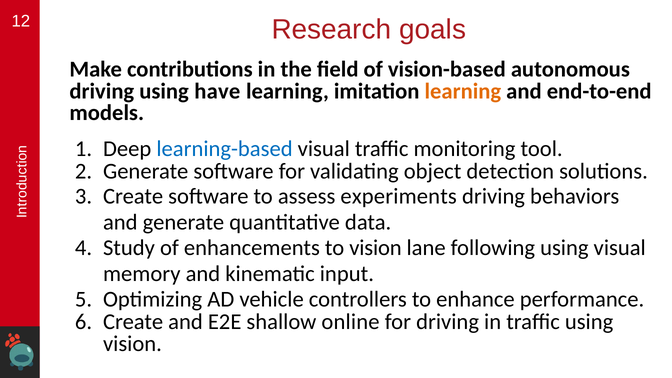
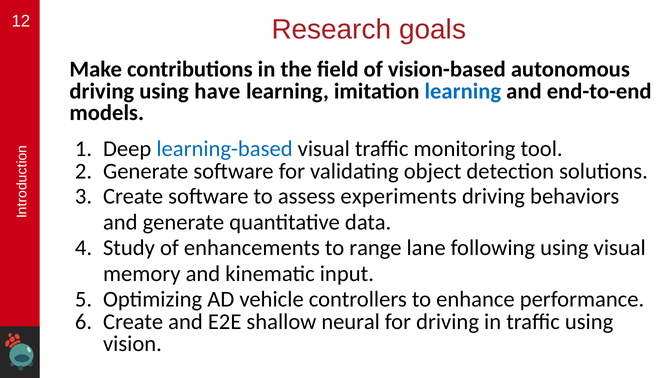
learning colour: orange -> blue (463, 91)
to vision: vision -> range (375, 248)
online: online -> neural (351, 322)
